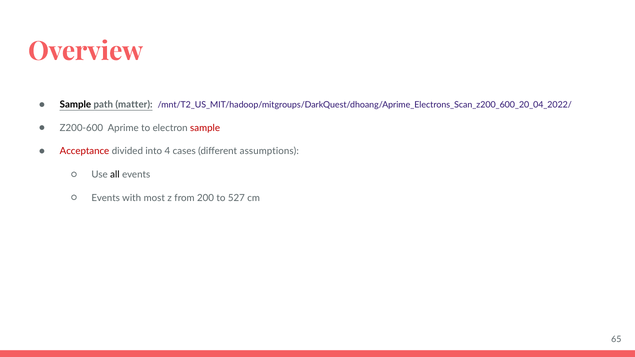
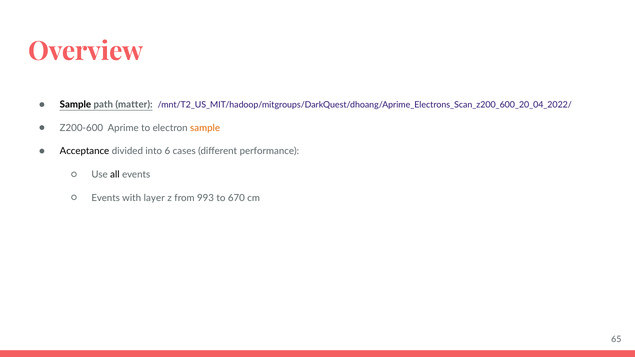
sample colour: red -> orange (205, 128)
Acceptance colour: red -> black (84, 151)
4: 4 -> 6 (167, 151)
assumptions: assumptions -> performance (269, 151)
most: most -> layer (154, 198)
200: 200 -> 993 (206, 198)
527: 527 -> 670 (236, 198)
